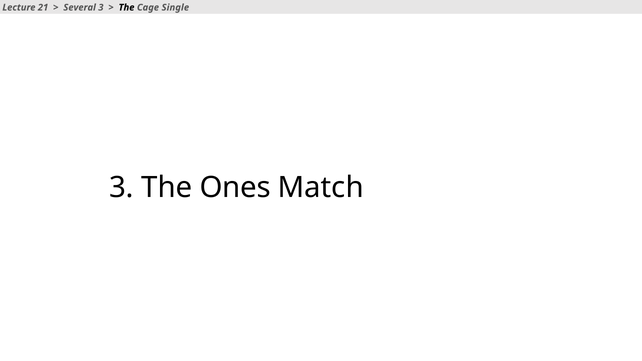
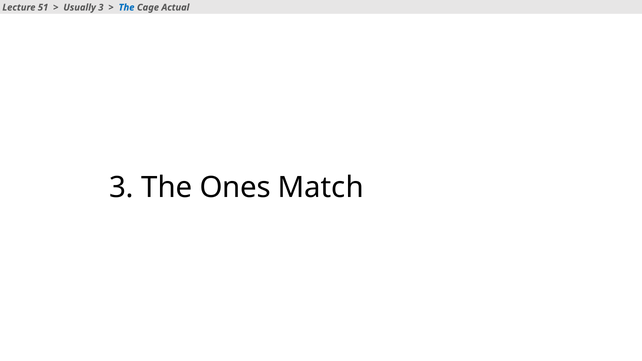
21: 21 -> 51 (43, 7)
Several: Several -> Usually (80, 7)
The colour: black -> blue (127, 7)
Single: Single -> Actual (175, 7)
